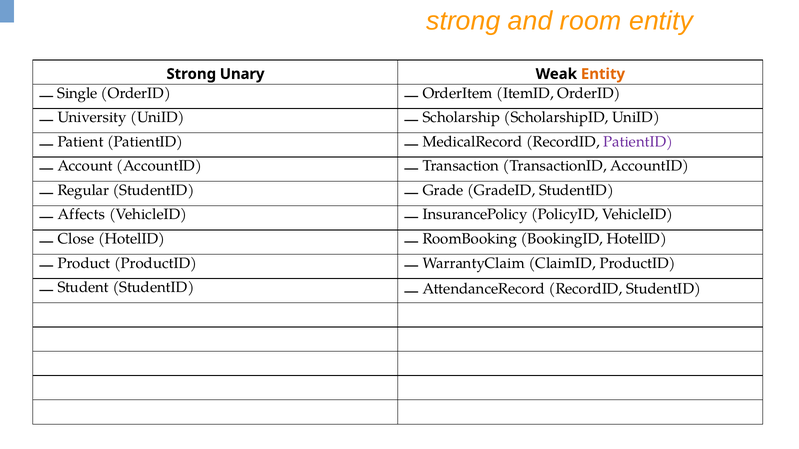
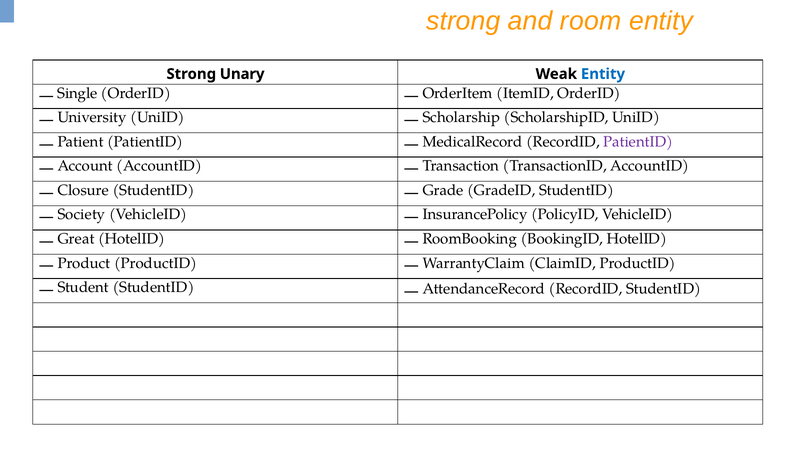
Entity colour: orange -> blue (603, 74)
Regular: Regular -> Closure (83, 190)
Affects: Affects -> Society (81, 215)
Close: Close -> Great (76, 239)
